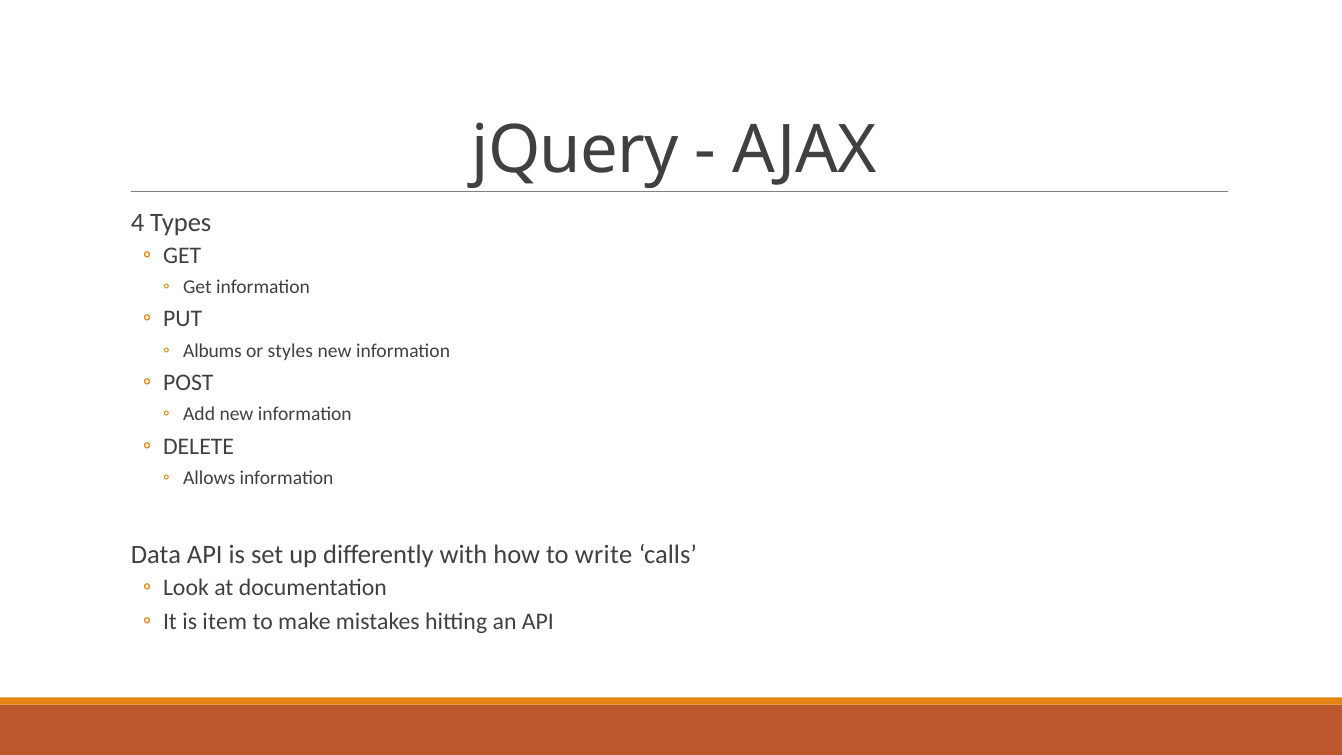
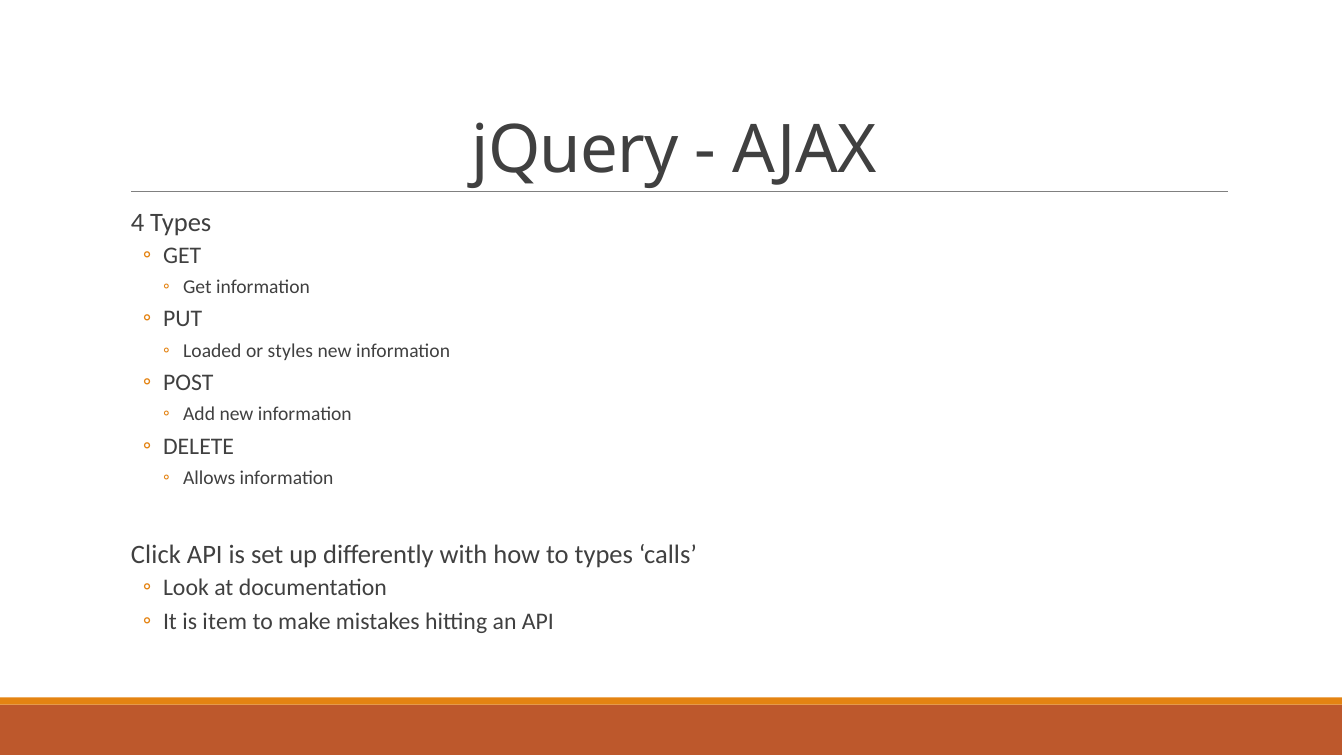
Albums: Albums -> Loaded (212, 351)
Data: Data -> Click (156, 555)
to write: write -> types (604, 555)
